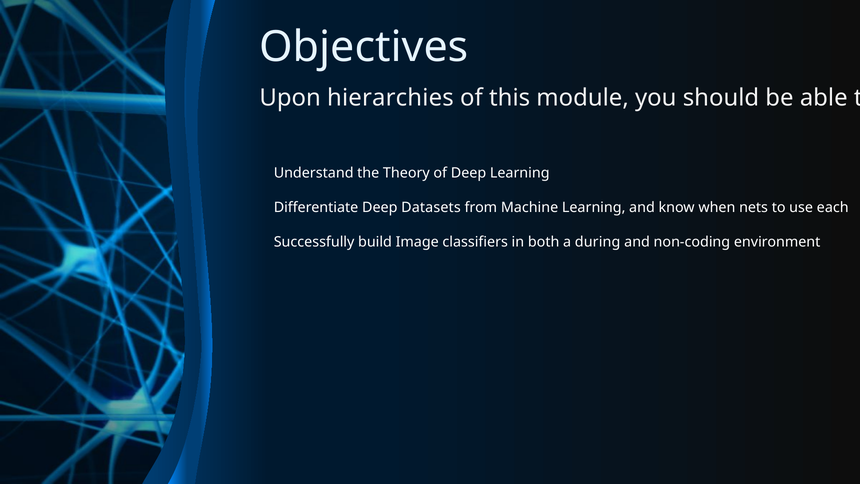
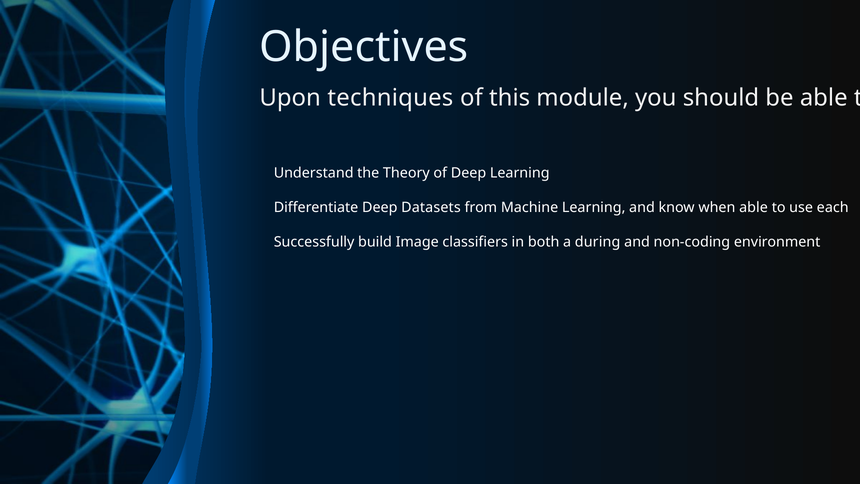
hierarchies: hierarchies -> techniques (390, 98)
when nets: nets -> able (754, 207)
